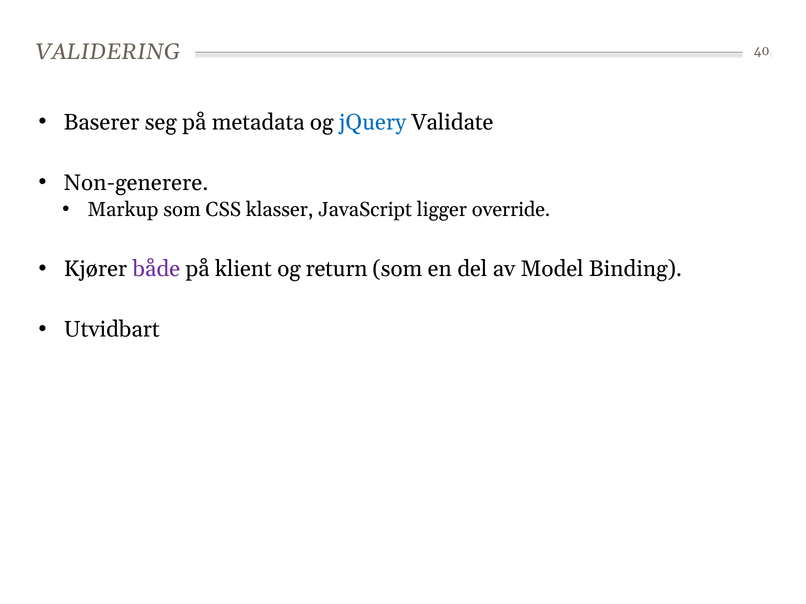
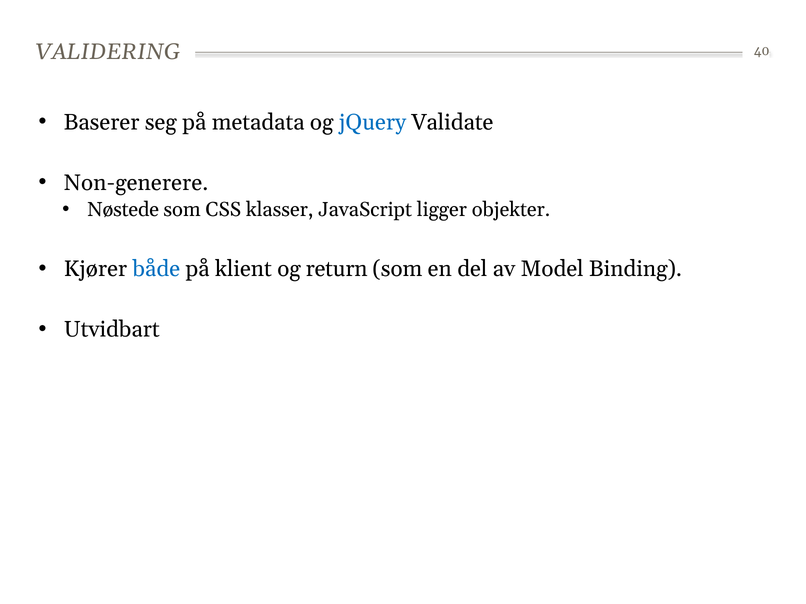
Markup: Markup -> Nøstede (123, 210)
override: override -> objekter (511, 210)
både colour: purple -> blue (156, 269)
